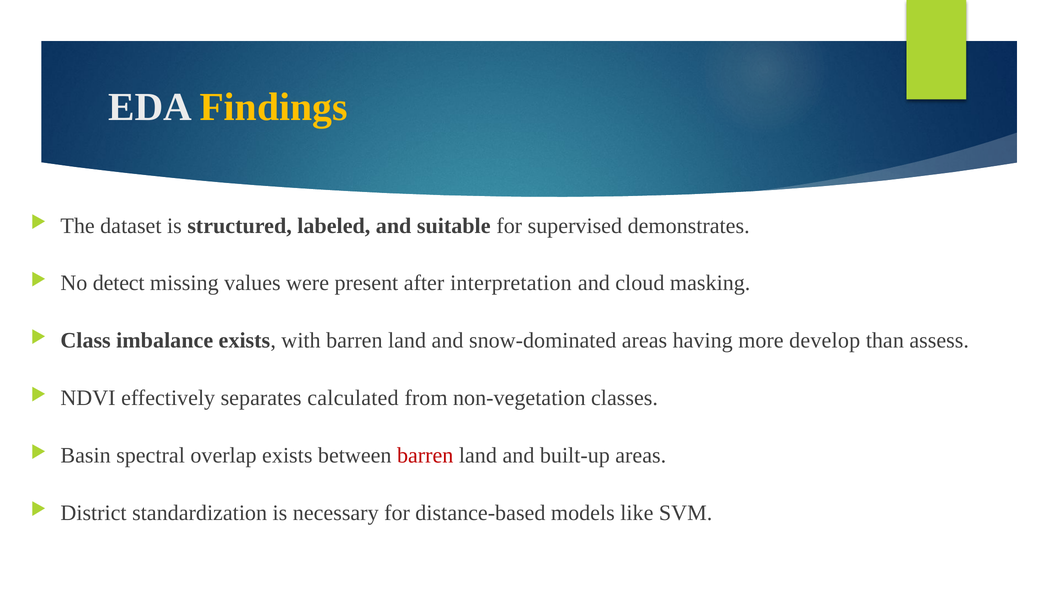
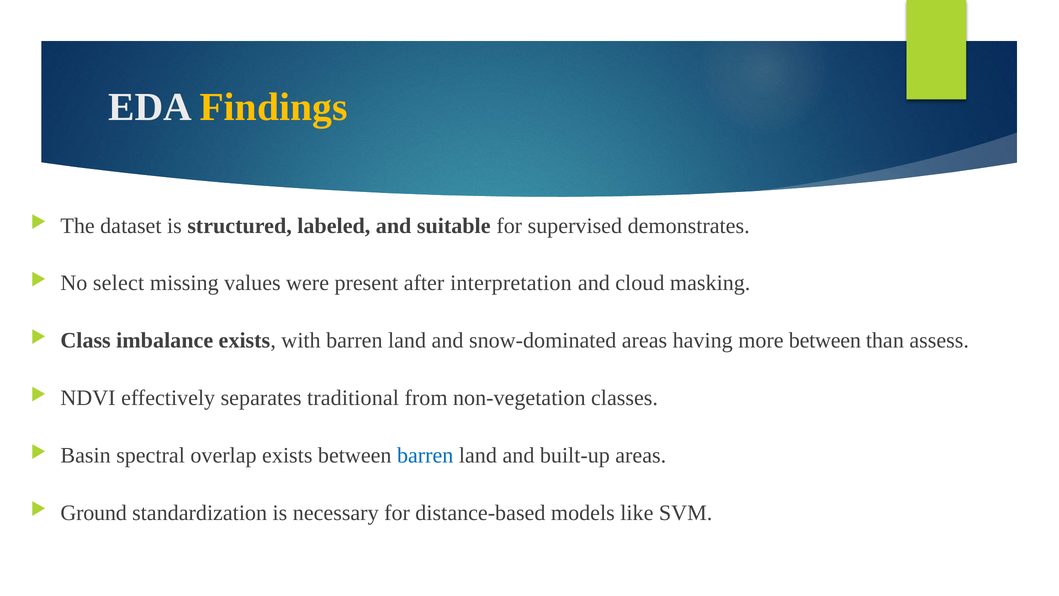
detect: detect -> select (119, 283)
more develop: develop -> between (825, 340)
calculated: calculated -> traditional (353, 398)
barren colour: red -> blue (425, 455)
District: District -> Ground (94, 513)
